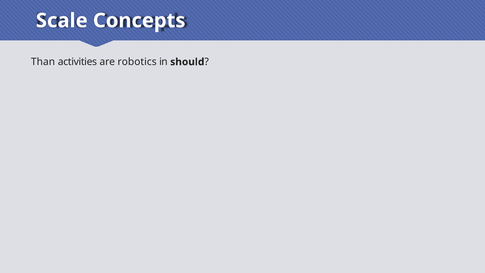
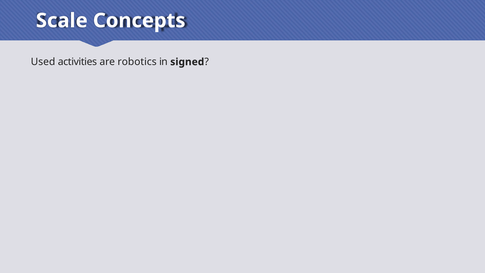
Than: Than -> Used (43, 62)
should: should -> signed (187, 62)
